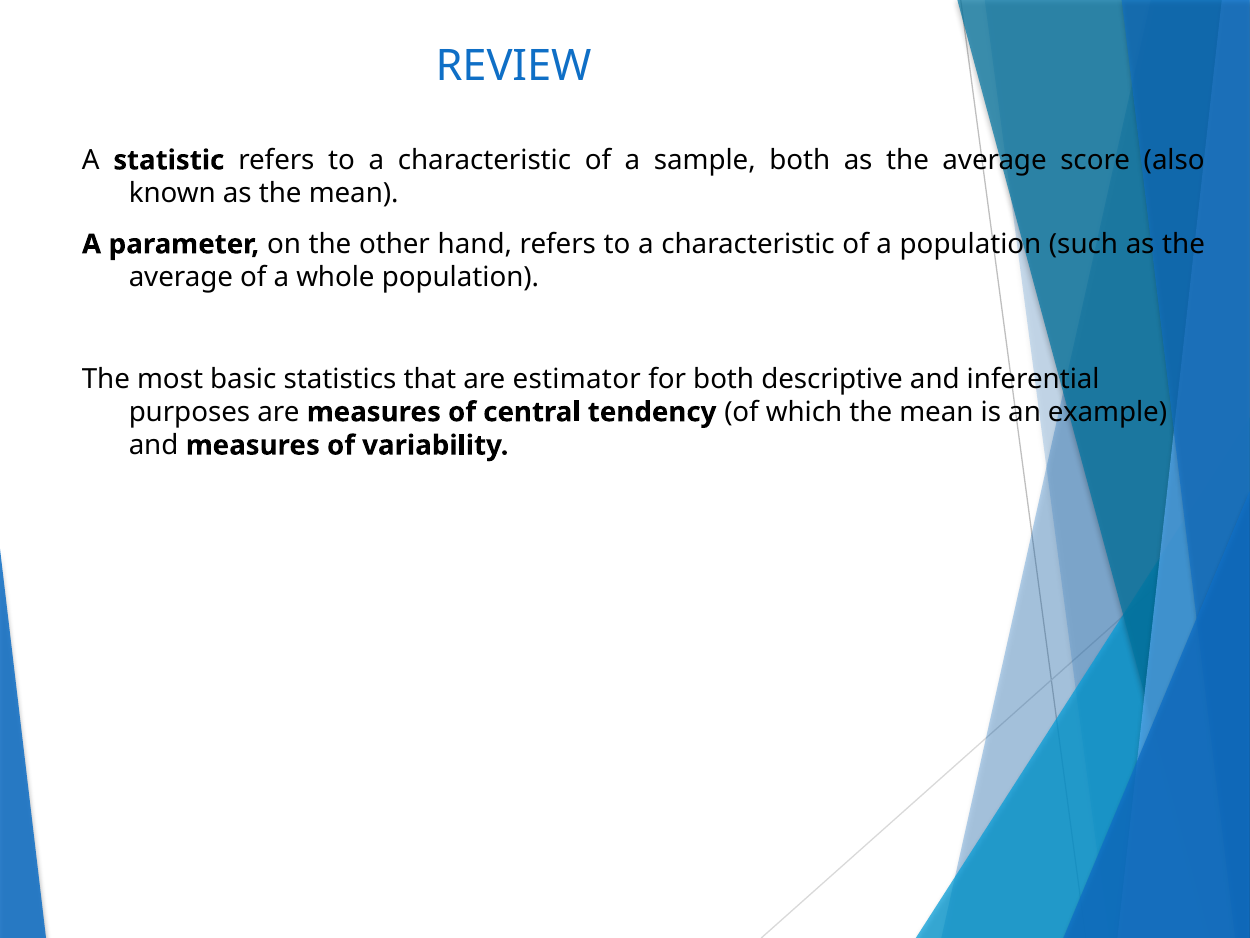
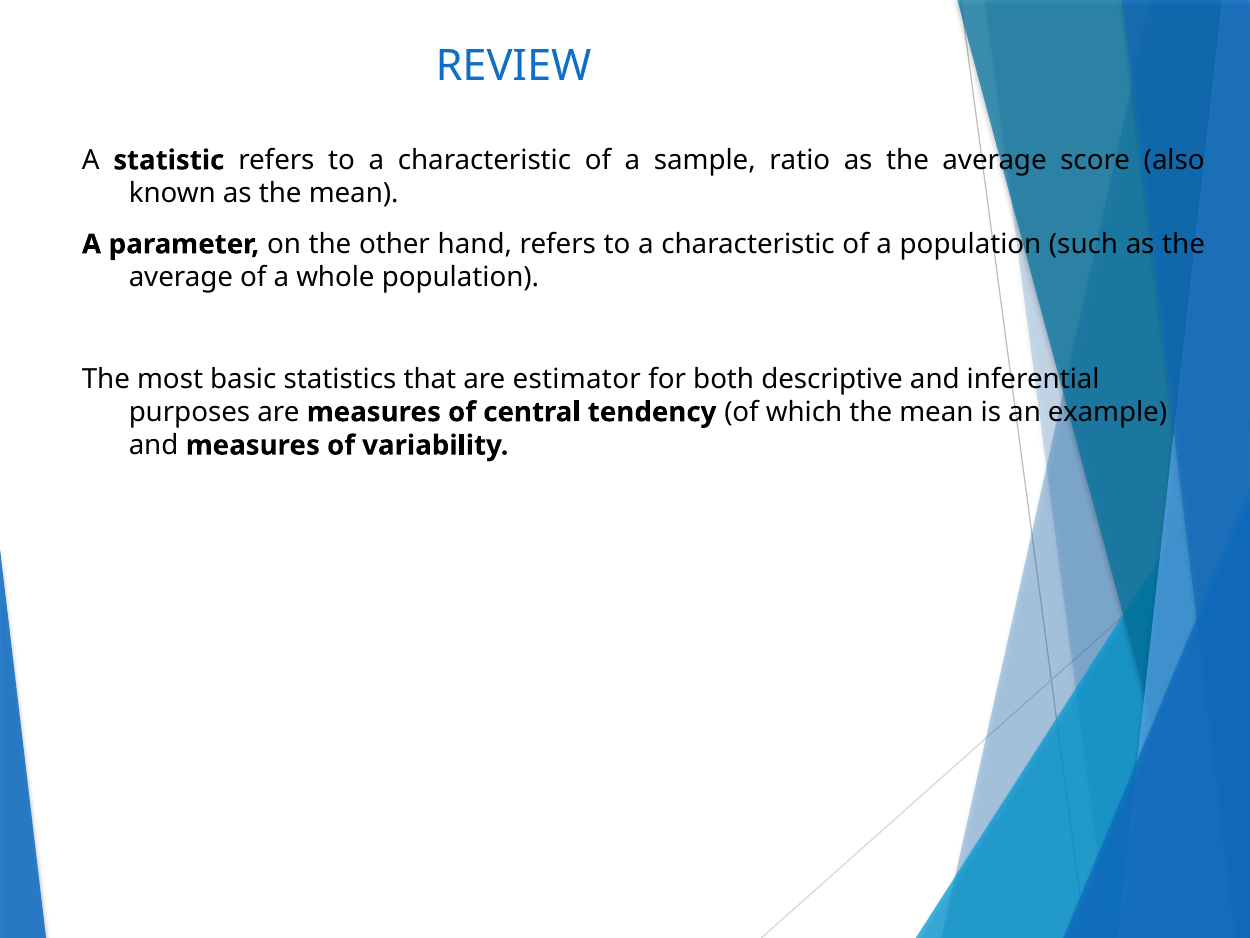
sample both: both -> ratio (800, 160)
